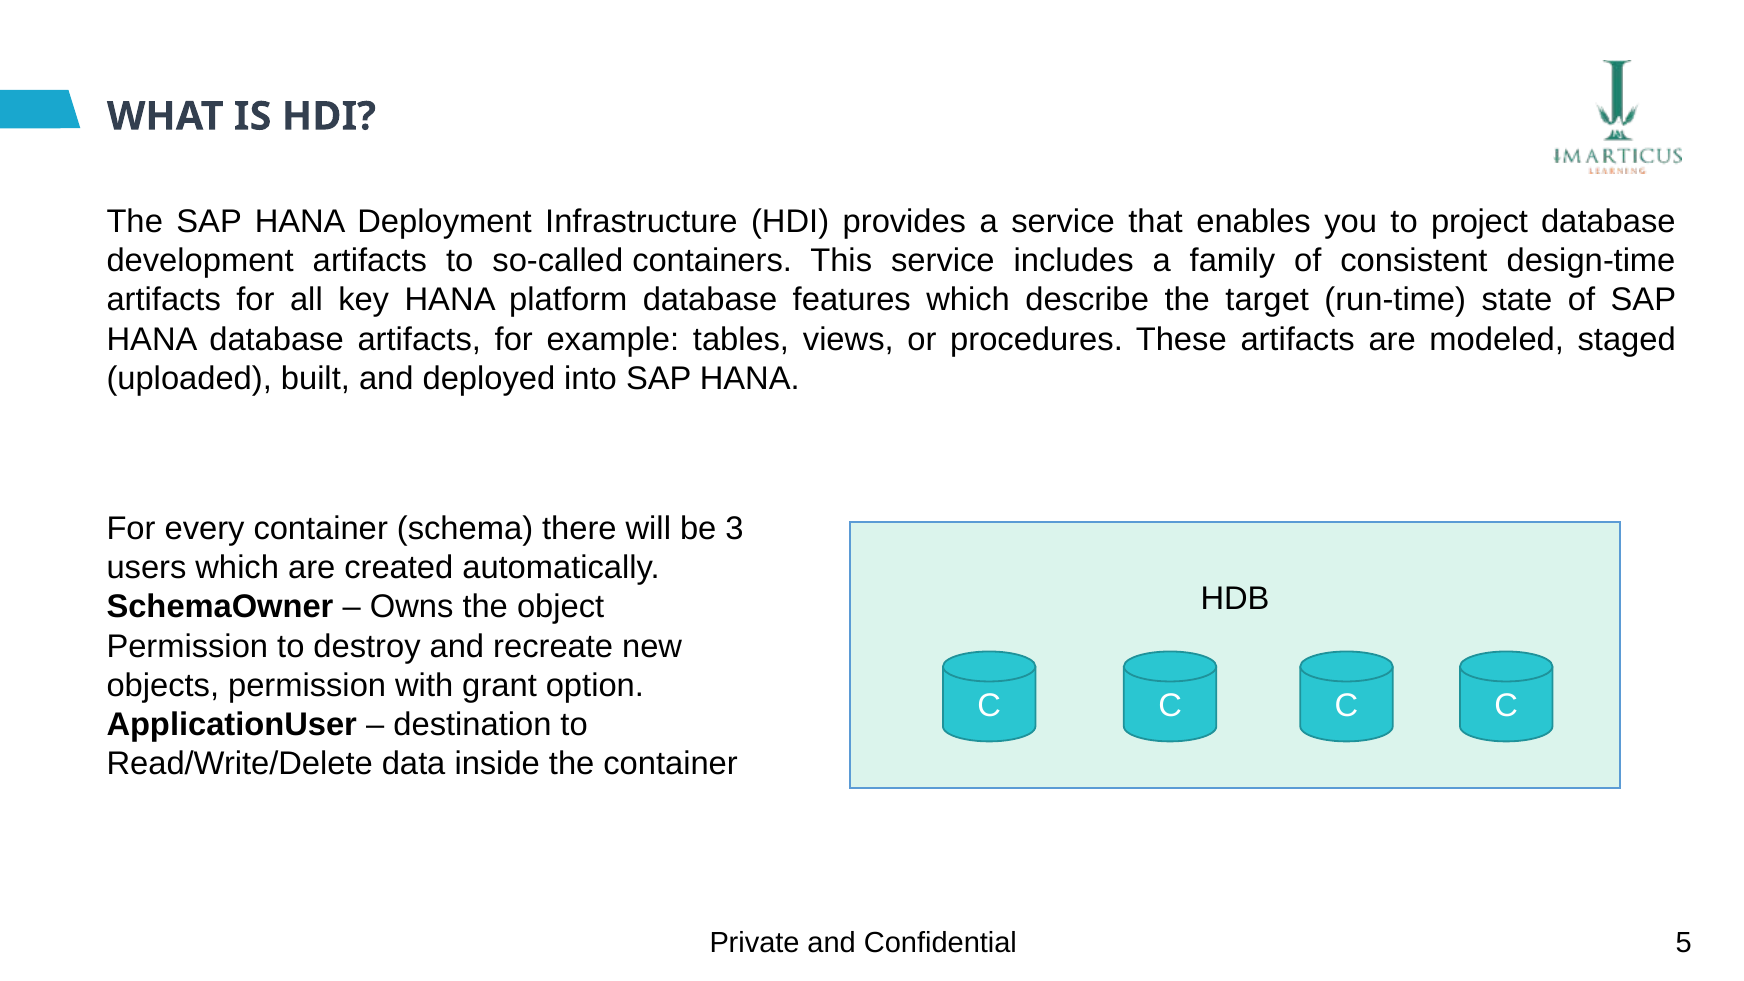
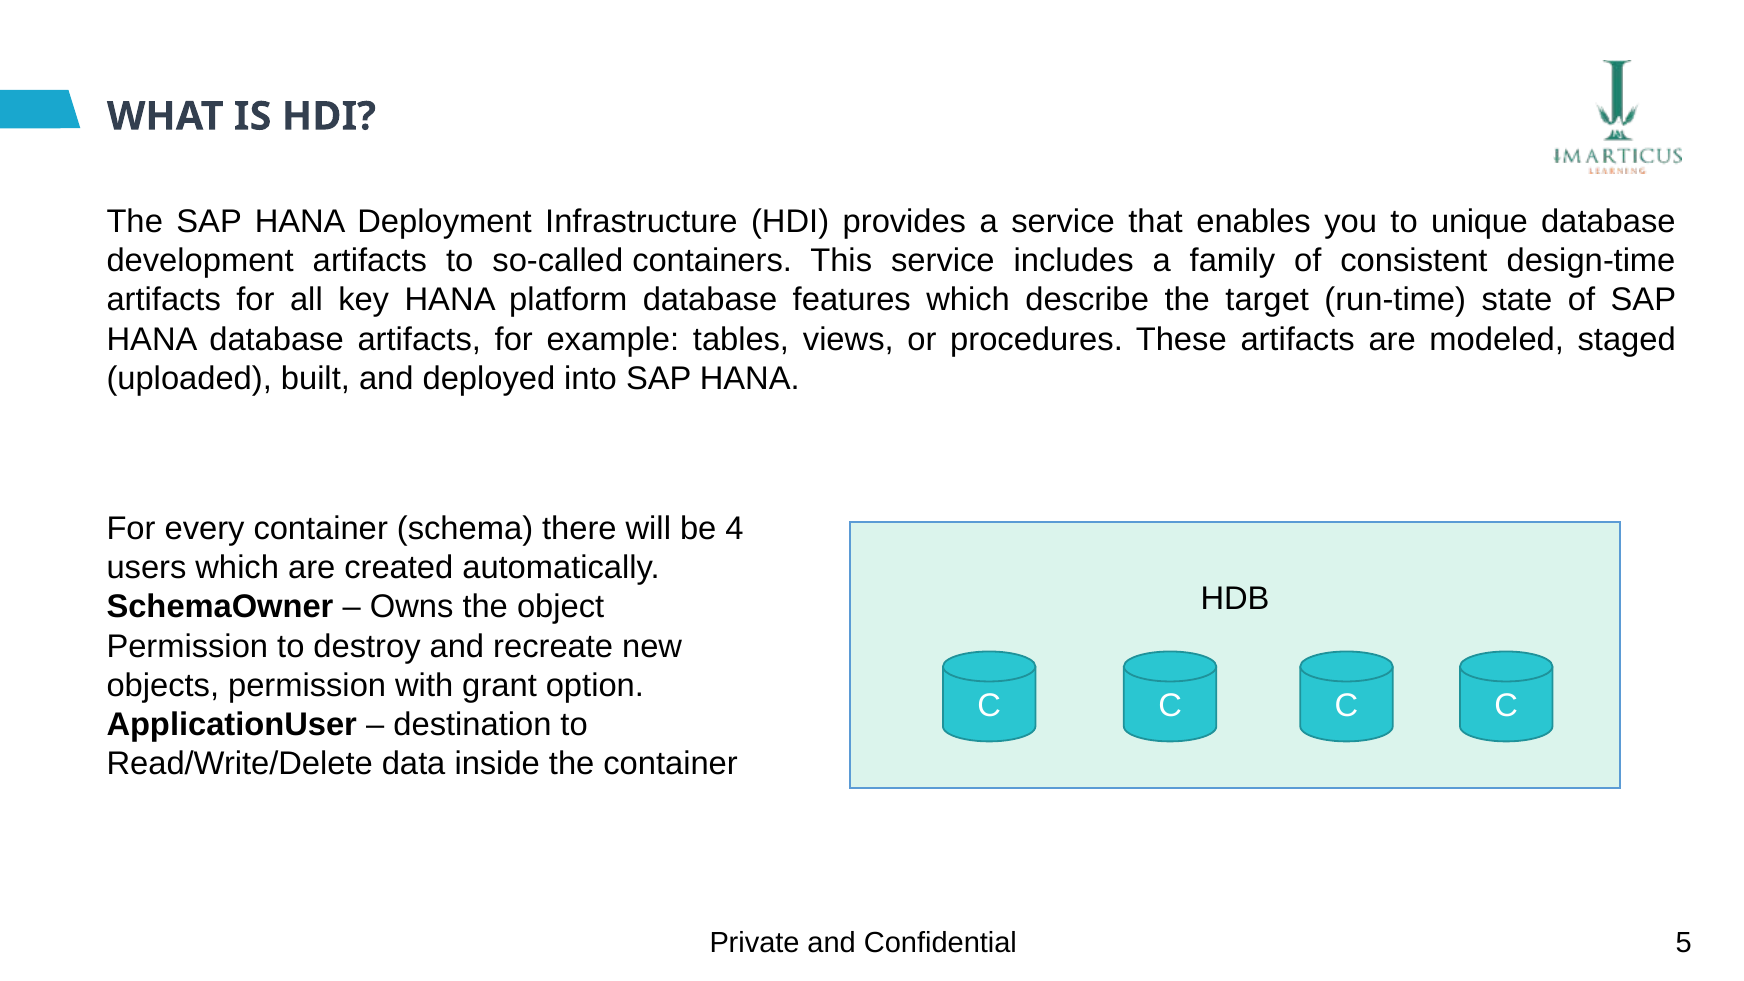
project: project -> unique (1480, 222)
3: 3 -> 4 (734, 529)
